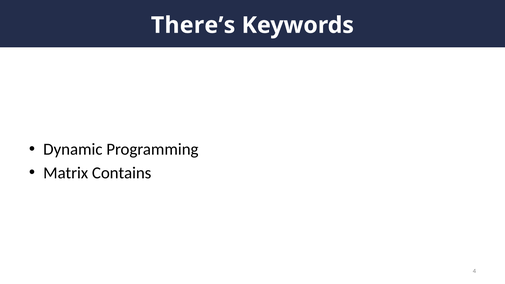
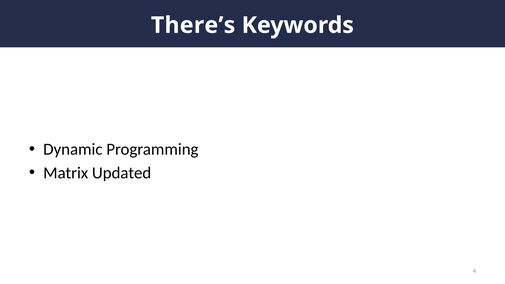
Contains: Contains -> Updated (122, 173)
